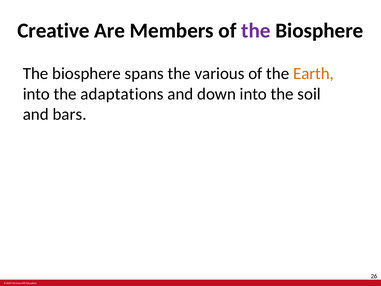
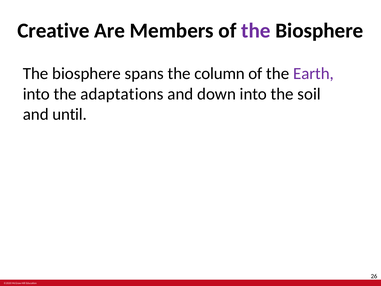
various: various -> column (220, 74)
Earth colour: orange -> purple (313, 74)
bars: bars -> until (70, 114)
